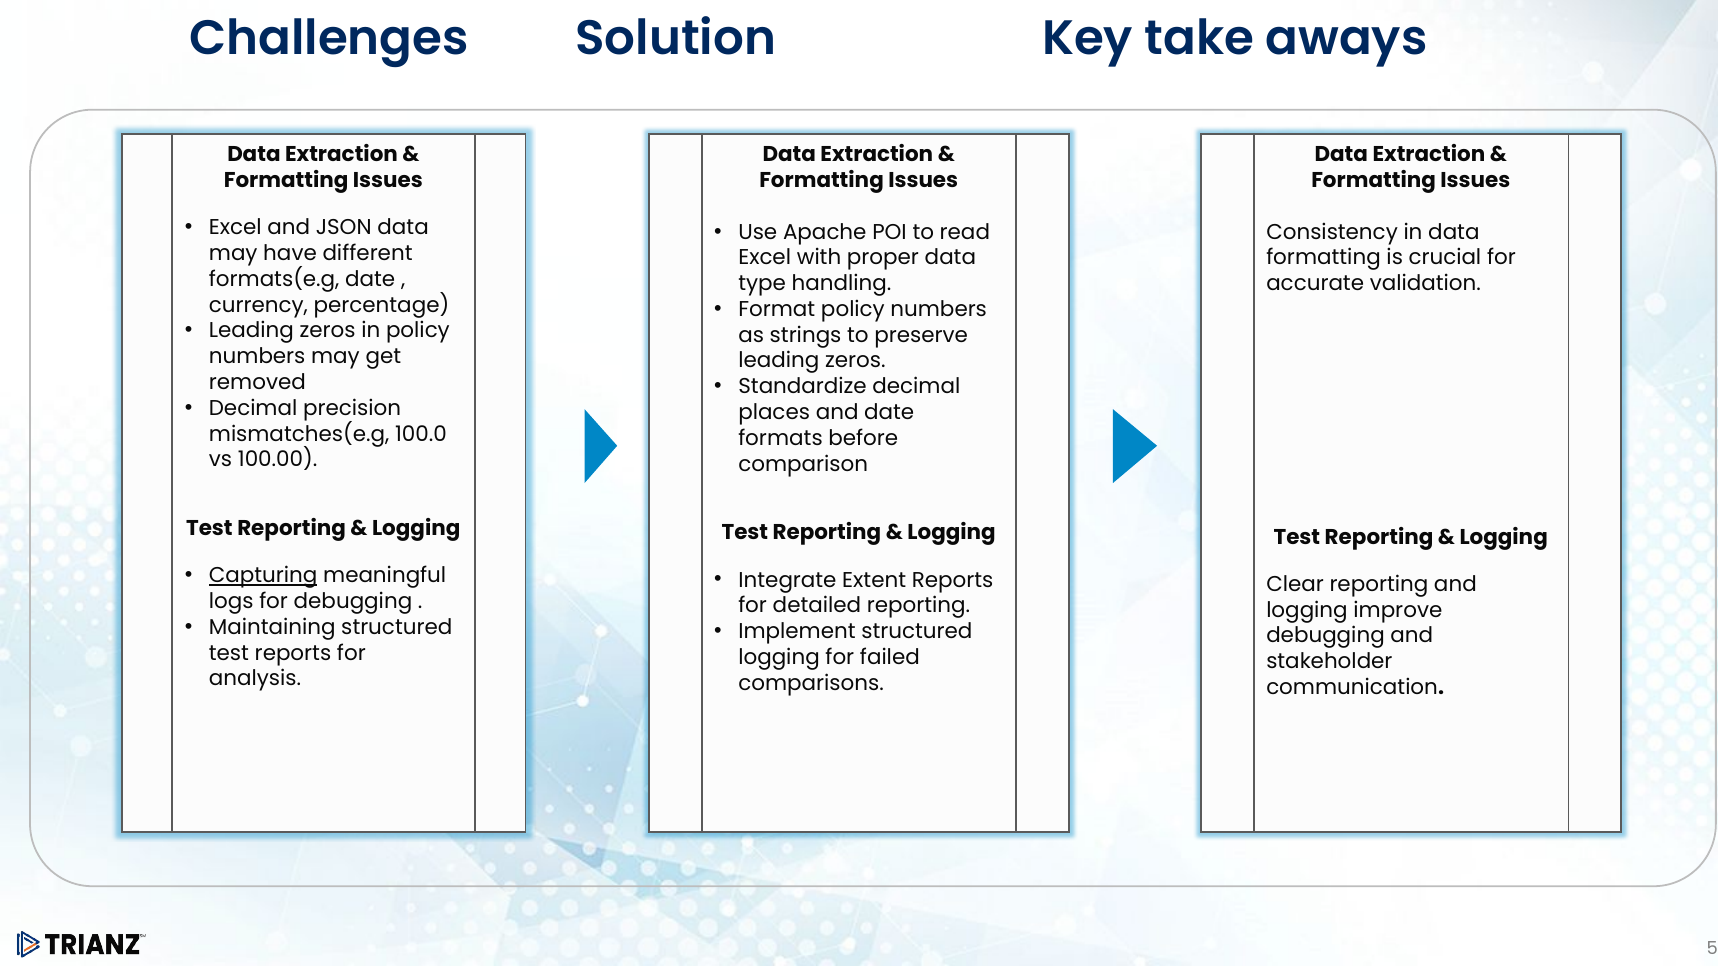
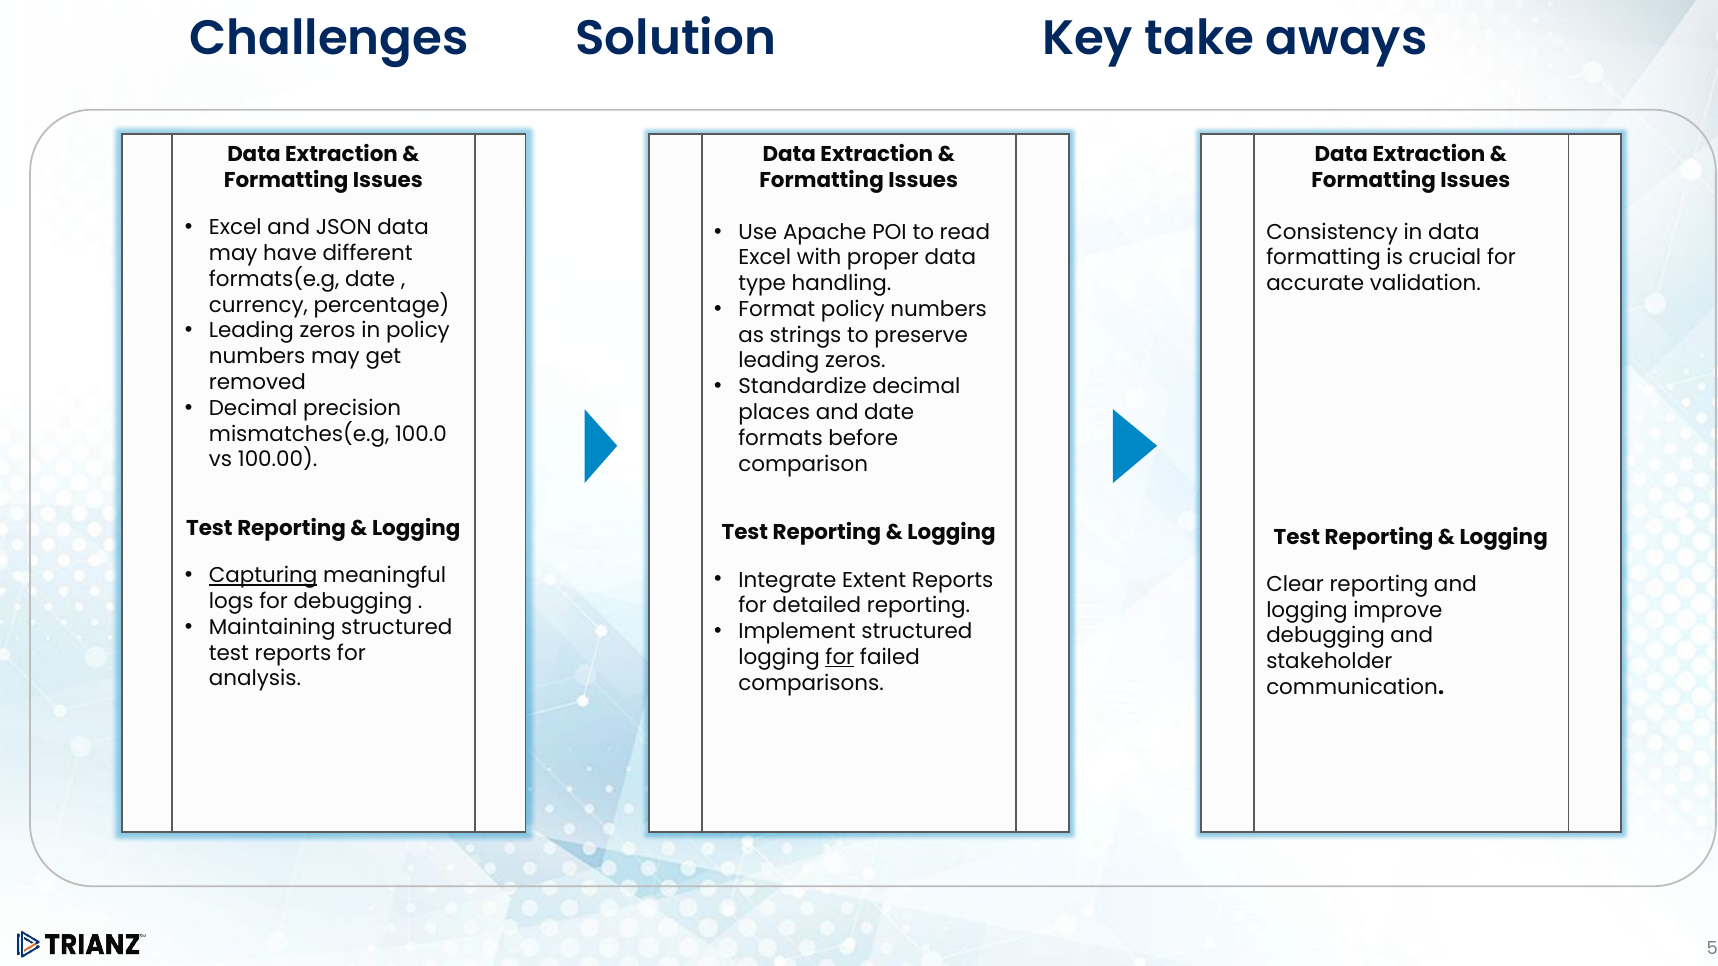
for underline: none -> present (840, 658)
